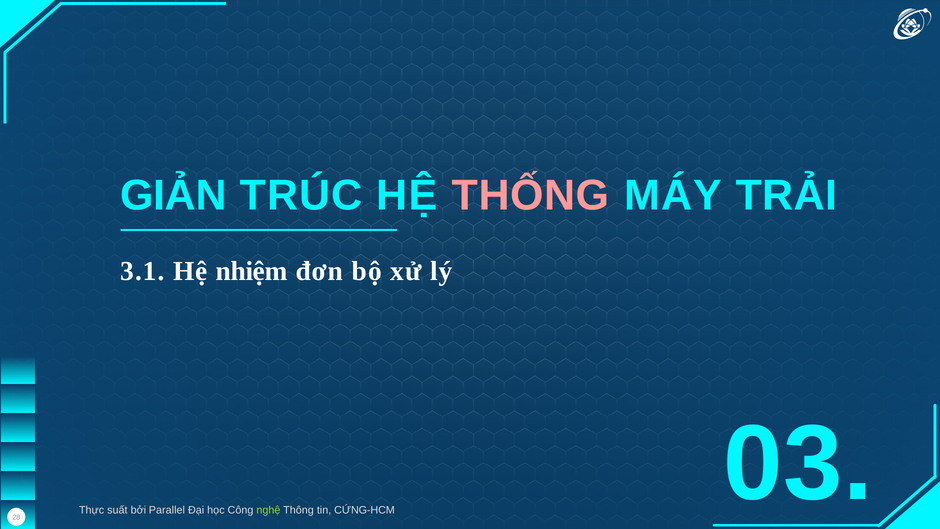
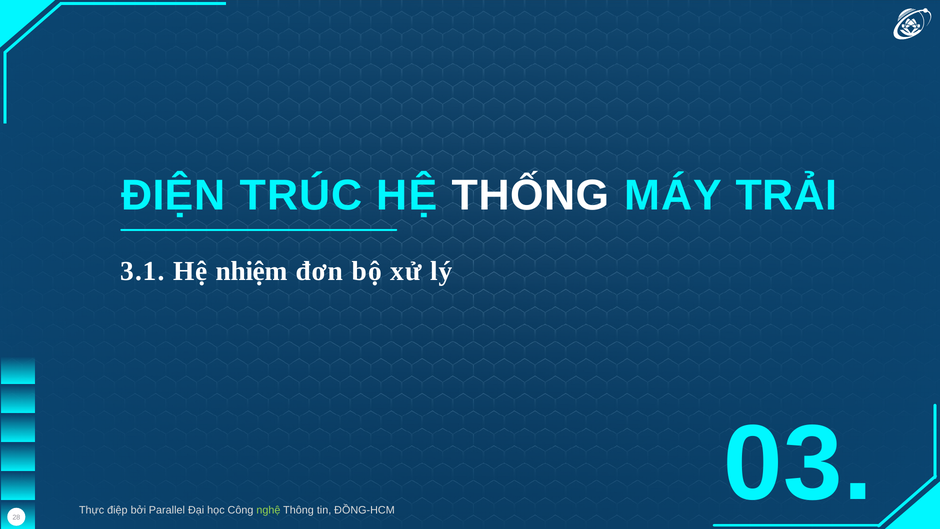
GIẢN: GIẢN -> ĐIỆN (173, 195)
THỐNG colour: pink -> white (530, 195)
suất: suất -> điệp (117, 510)
CỨNG-HCM: CỨNG-HCM -> ĐỒNG-HCM (364, 510)
